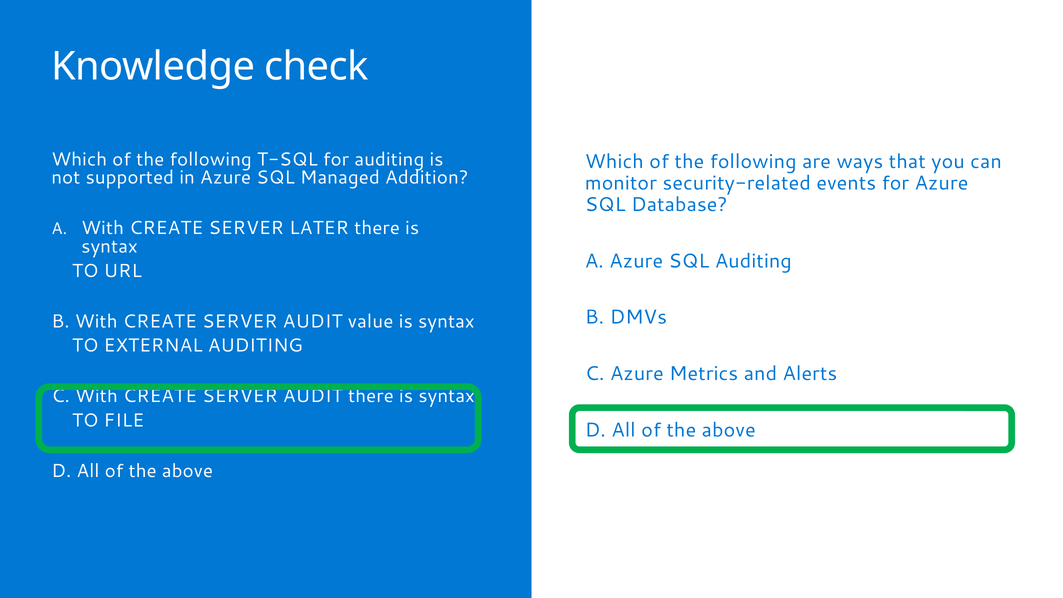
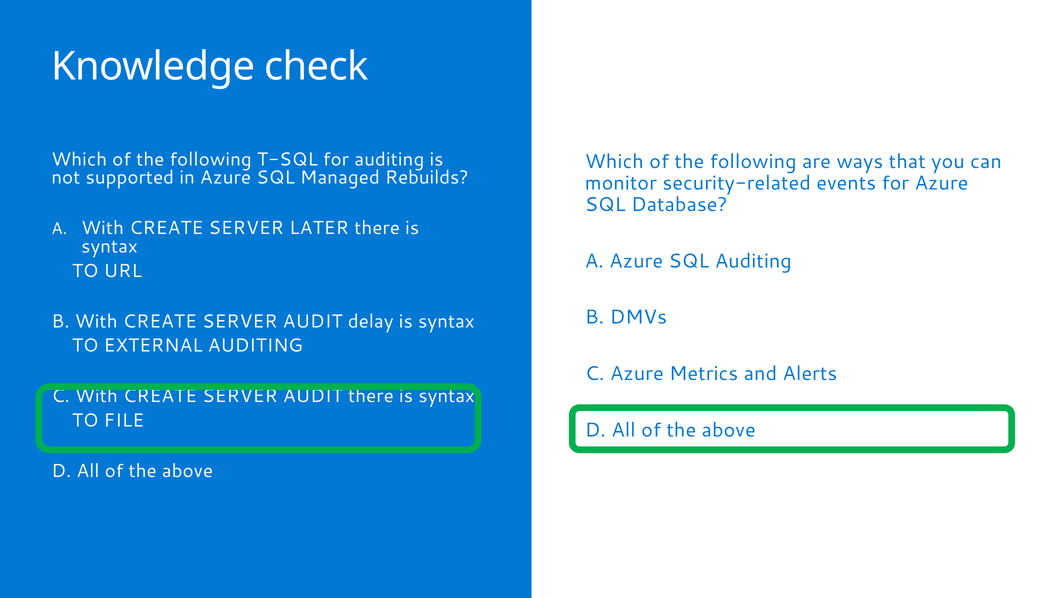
Addition: Addition -> Rebuilds (427, 178)
value: value -> delay (371, 321)
